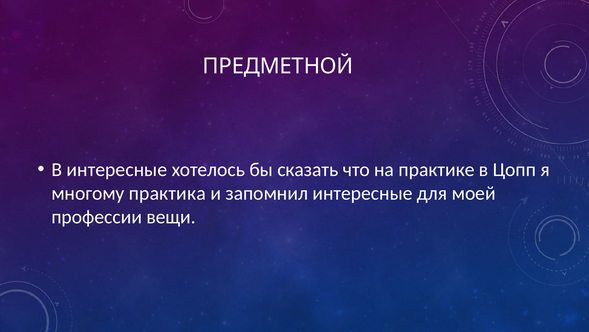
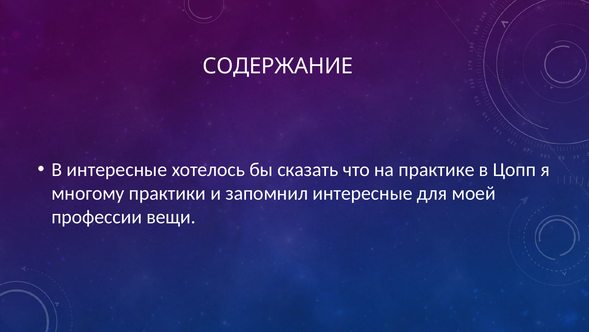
ПРЕДМЕТНОЙ: ПРЕДМЕТНОЙ -> СОДЕРЖАНИЕ (278, 66)
практика: практика -> практики (167, 193)
